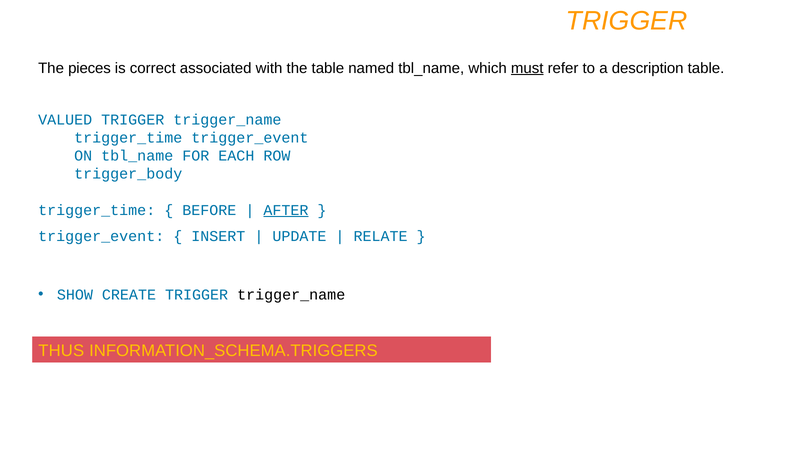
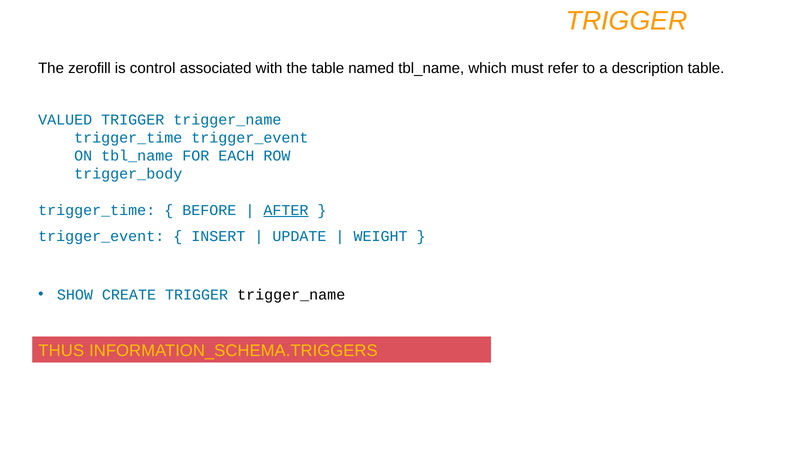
pieces: pieces -> zerofill (89, 68)
correct: correct -> control (153, 68)
must underline: present -> none (527, 68)
RELATE: RELATE -> WEIGHT (381, 236)
